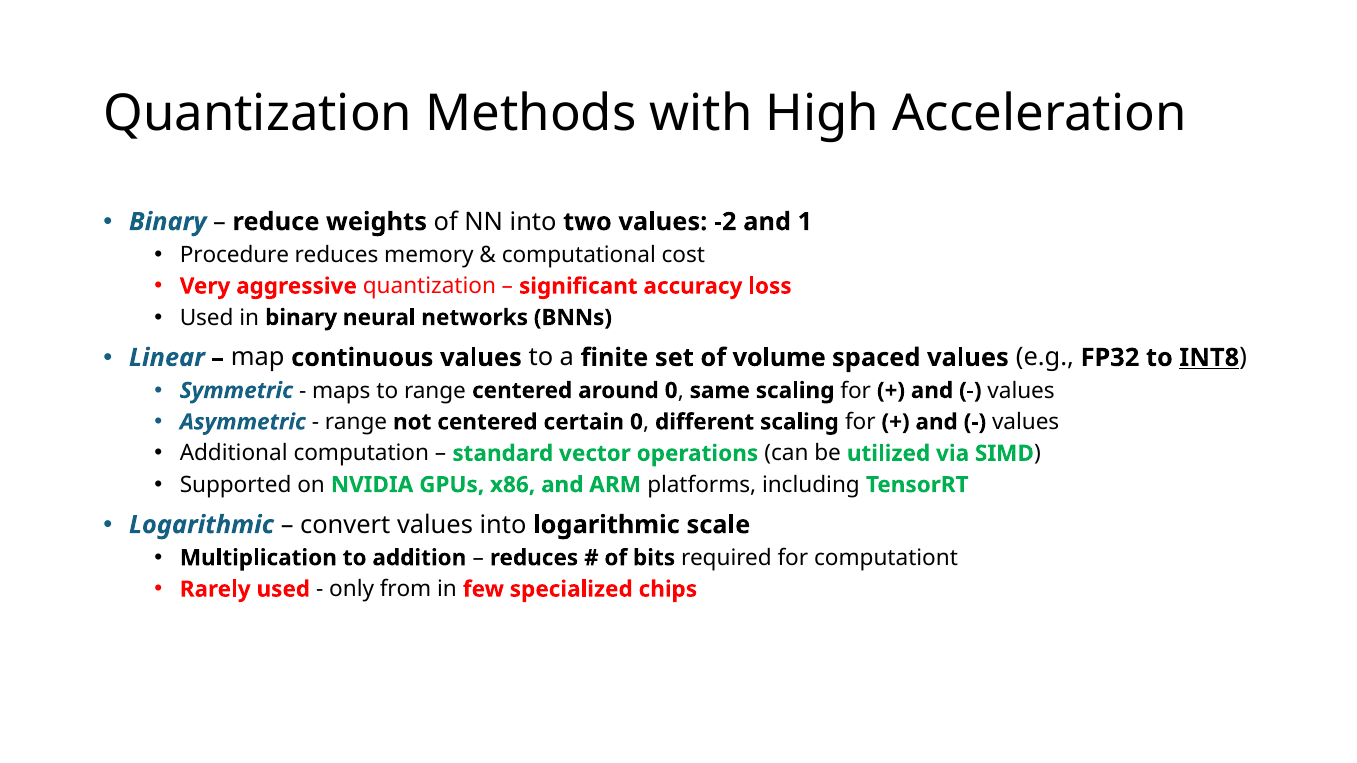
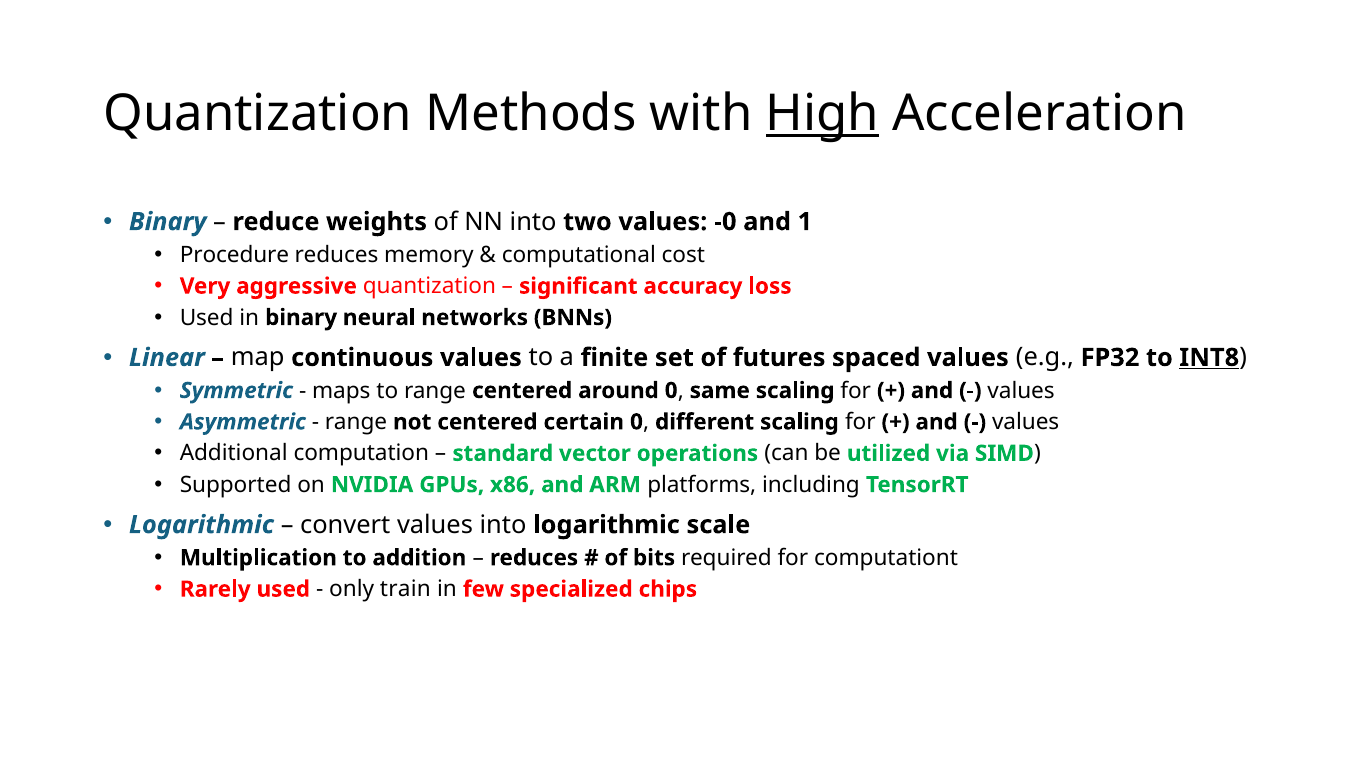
High underline: none -> present (822, 114)
-2: -2 -> -0 (725, 222)
volume: volume -> futures (779, 358)
from: from -> train (405, 589)
